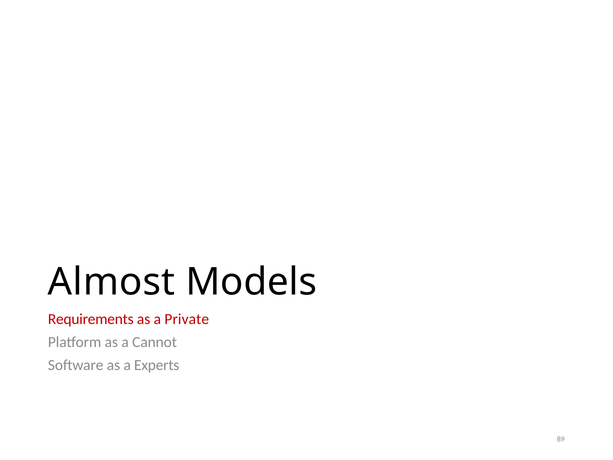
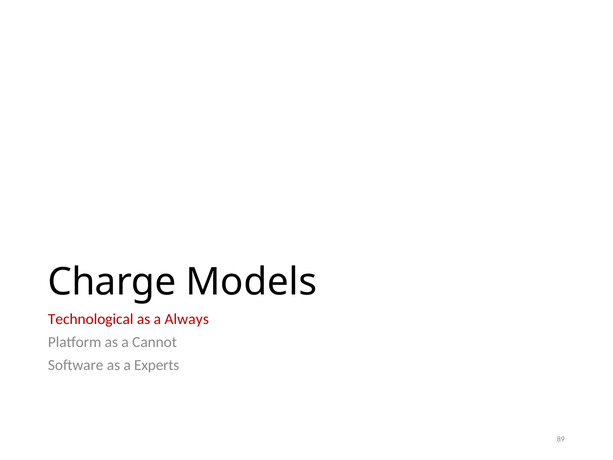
Almost: Almost -> Charge (112, 282)
Requirements: Requirements -> Technological (91, 319)
Private: Private -> Always (187, 319)
